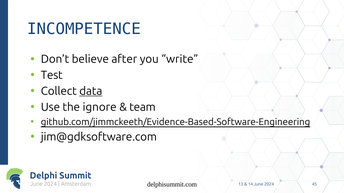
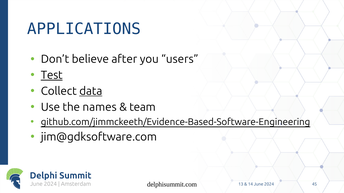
INCOMPETENCE: INCOMPETENCE -> APPLICATIONS (84, 29)
write: write -> users (180, 59)
Test underline: none -> present (52, 75)
ignore: ignore -> names (100, 107)
